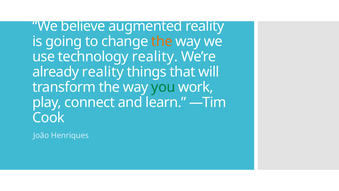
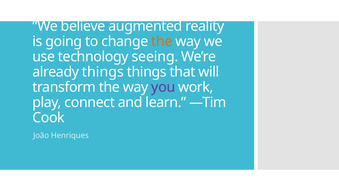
technology reality: reality -> seeing (155, 57)
already reality: reality -> things (103, 72)
you colour: green -> purple (163, 87)
